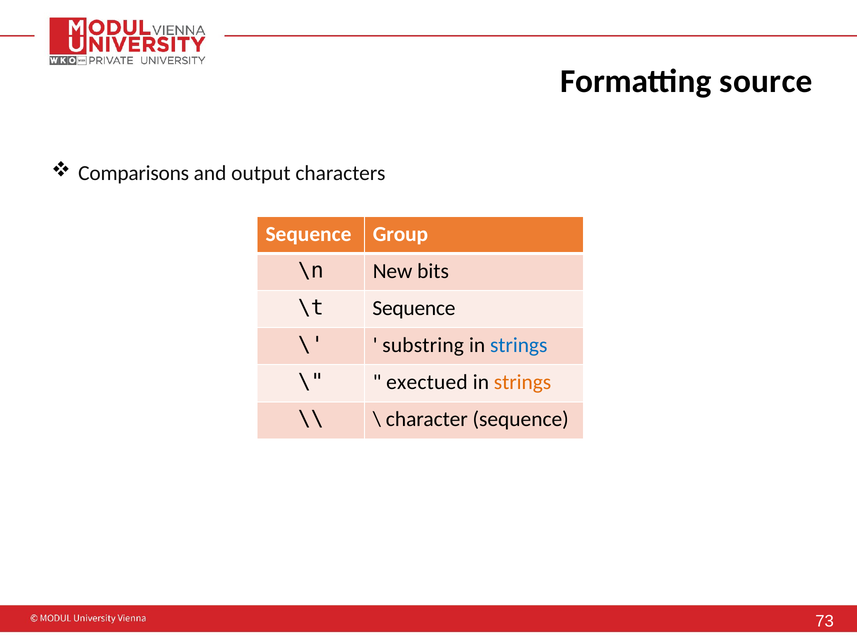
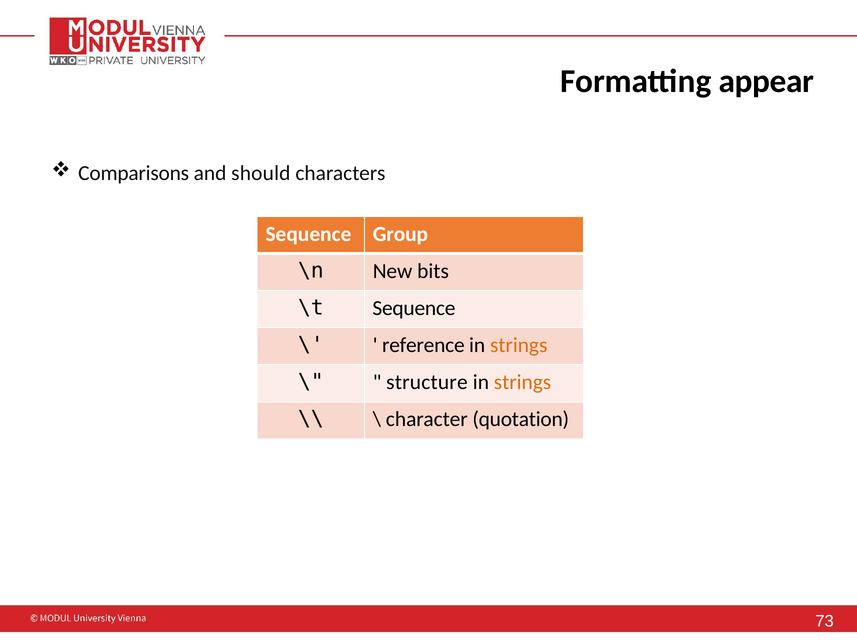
source: source -> appear (766, 82)
output: output -> should (261, 173)
substring: substring -> reference (423, 346)
strings colour: blue -> orange (519, 346)
exectued: exectued -> structure (427, 383)
character sequence: sequence -> quotation (521, 420)
